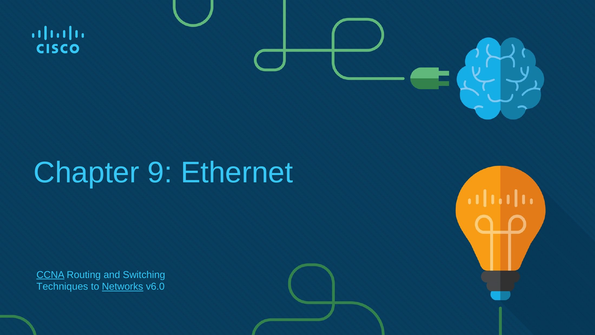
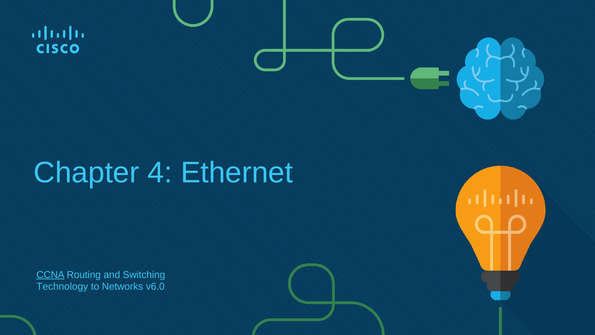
9: 9 -> 4 (160, 172)
Techniques: Techniques -> Technology (62, 286)
Networks underline: present -> none (123, 286)
